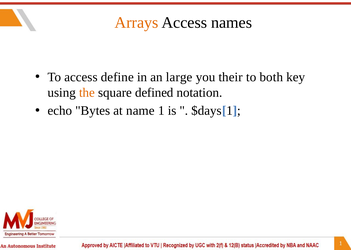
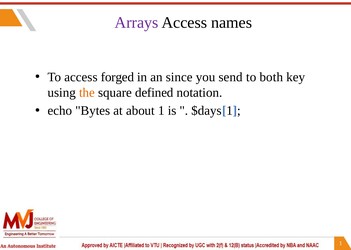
Arrays colour: orange -> purple (137, 23)
define: define -> forged (117, 77)
large: large -> since (179, 77)
their: their -> send (231, 77)
name: name -> about (140, 111)
